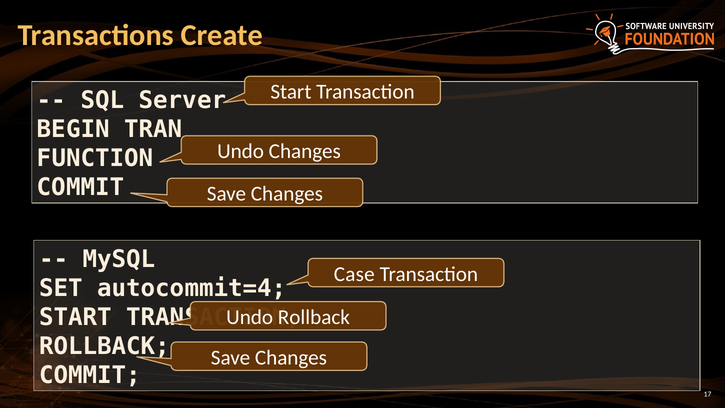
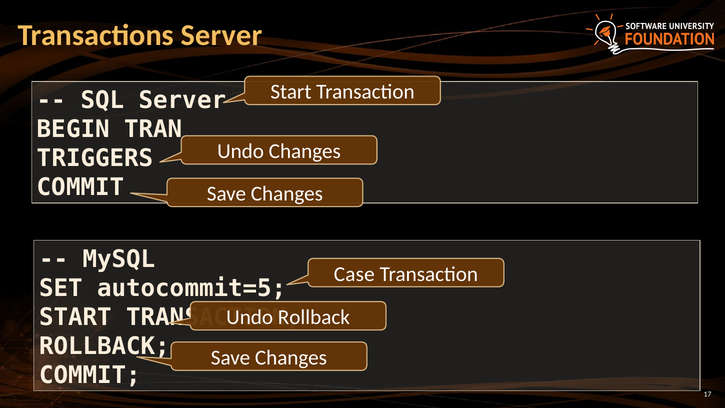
Transactions Create: Create -> Server (222, 35)
FUNCTION: FUNCTION -> TRIGGERS (95, 158)
autocommit=4: autocommit=4 -> autocommit=5 (192, 288)
